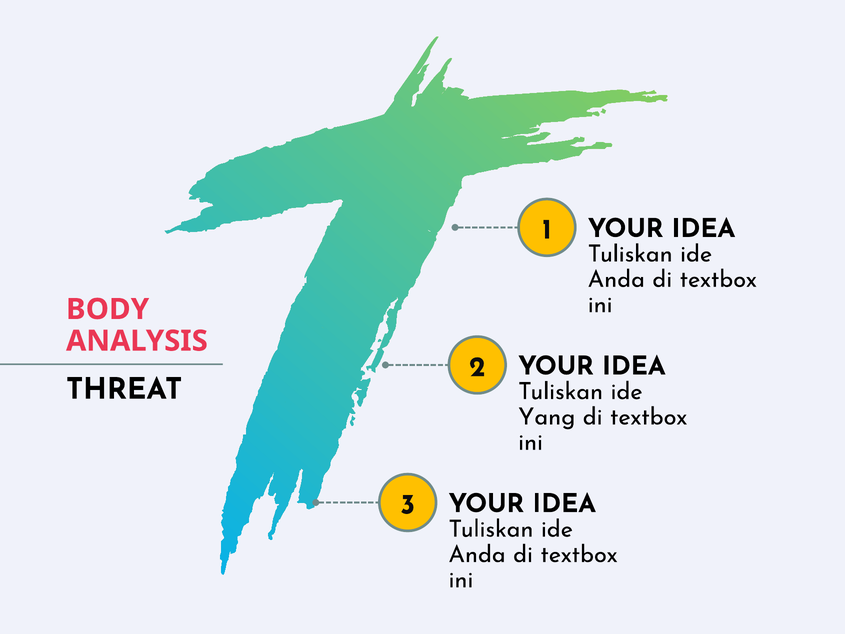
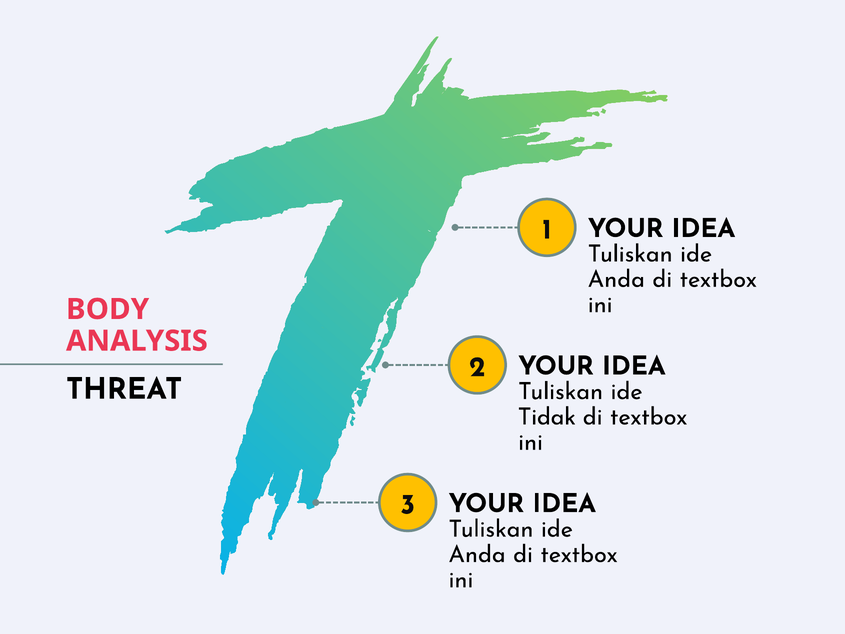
Yang: Yang -> Tidak (547, 417)
